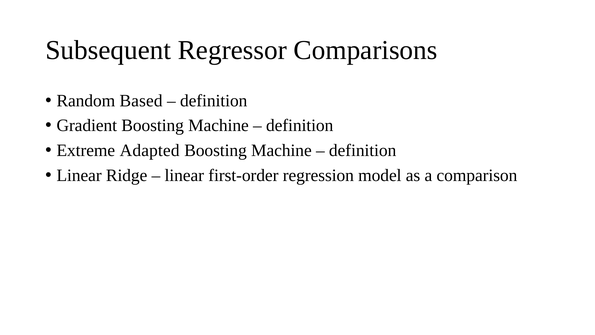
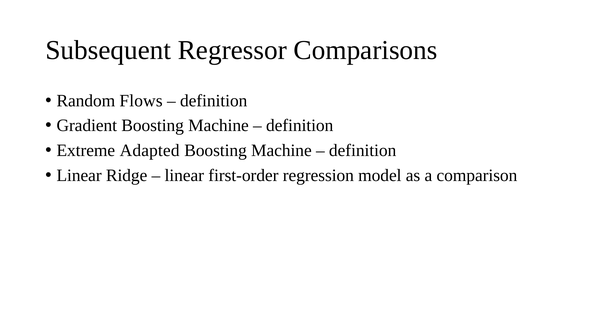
Based: Based -> Flows (141, 101)
